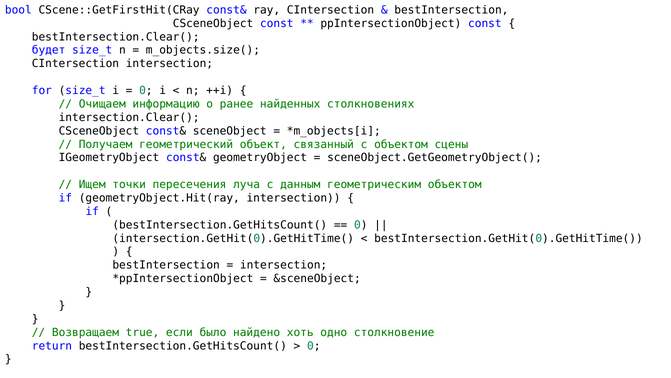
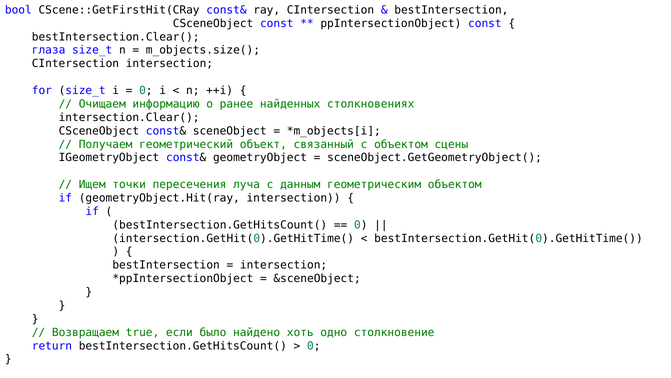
будет: будет -> глаза (49, 50)
